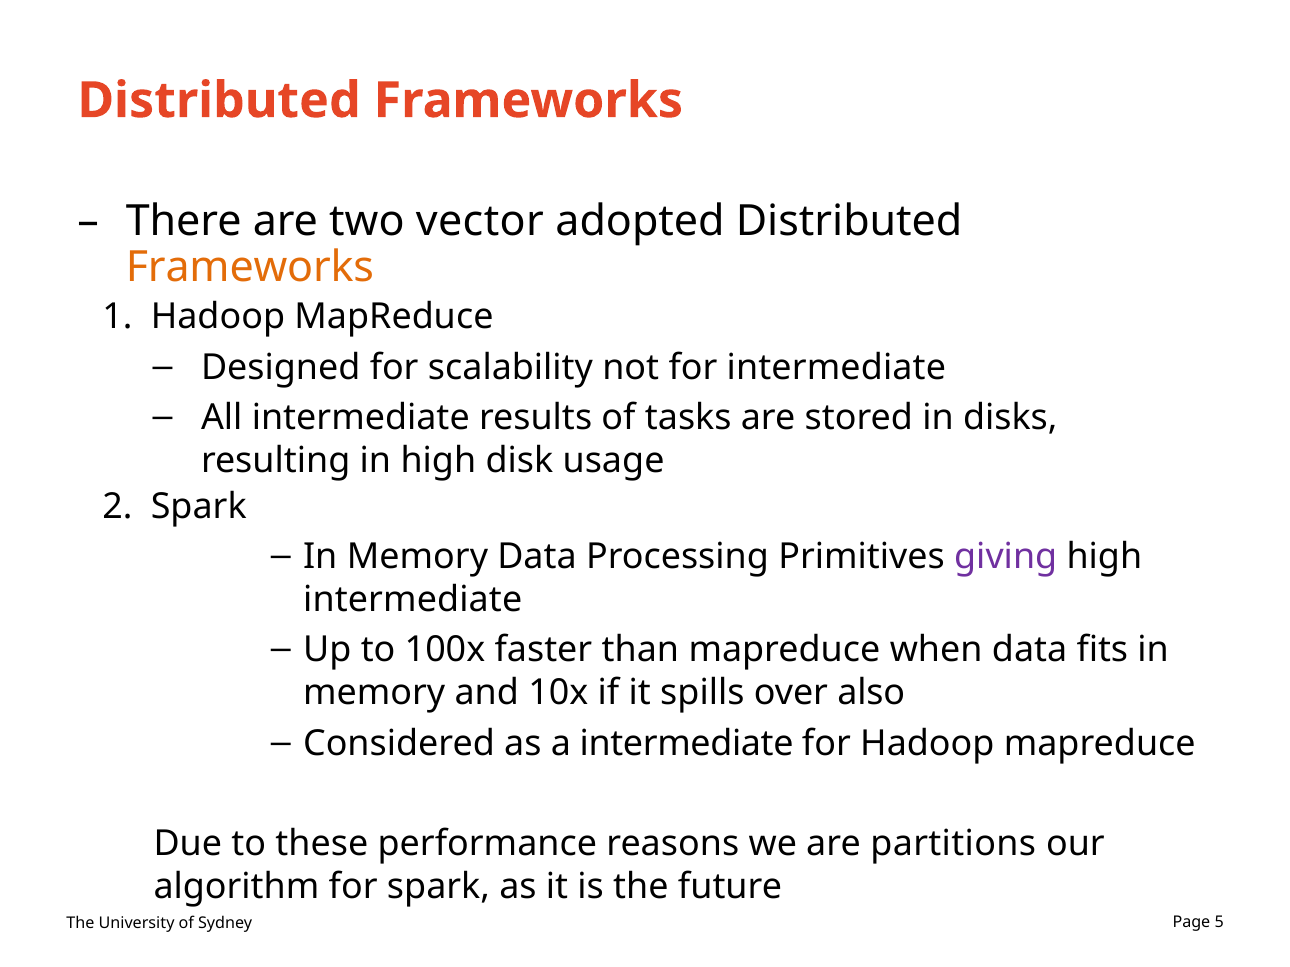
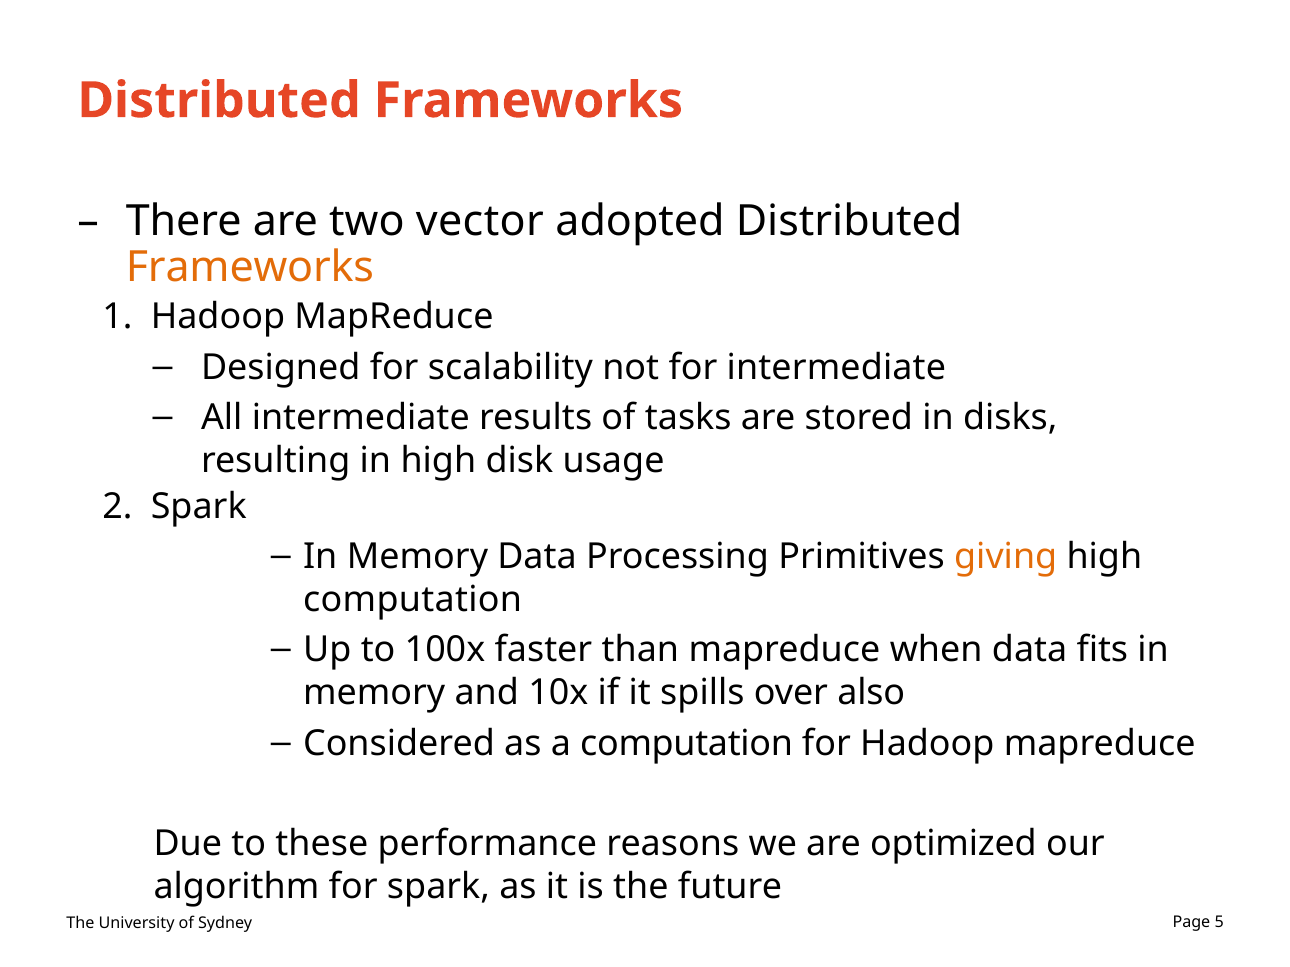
giving colour: purple -> orange (1006, 557)
intermediate: intermediate -> computation (413, 600)
a intermediate: intermediate -> computation (687, 744)
partitions: partitions -> optimized (953, 844)
